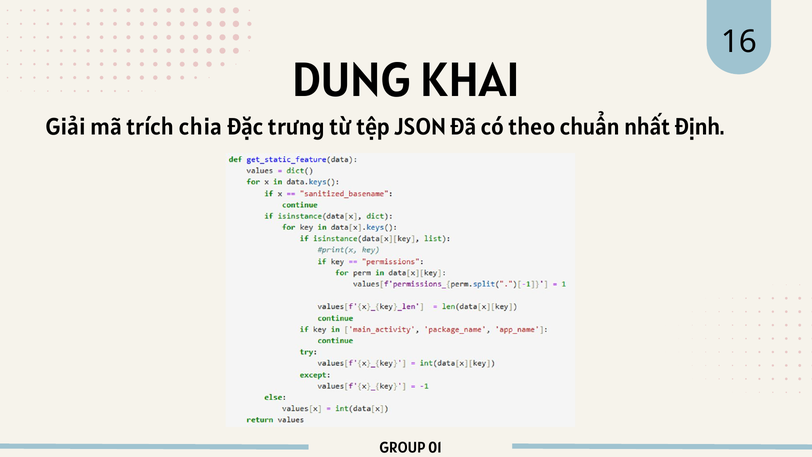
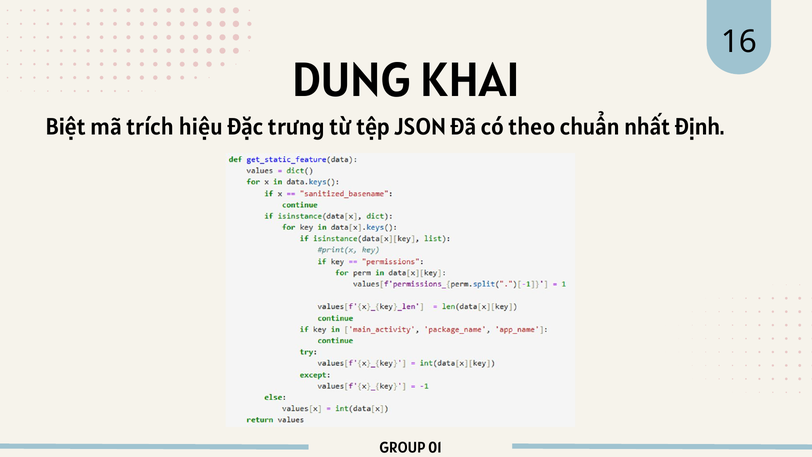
Giải: Giải -> Biệt (66, 127)
chia: chia -> hiệu (201, 127)
